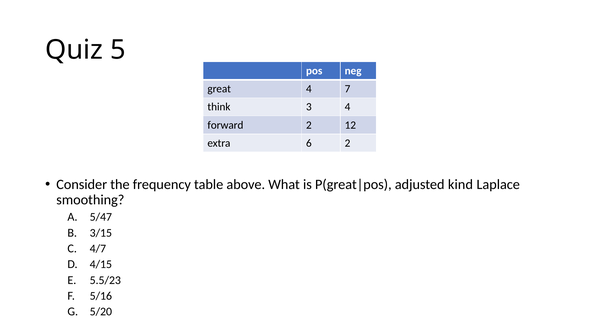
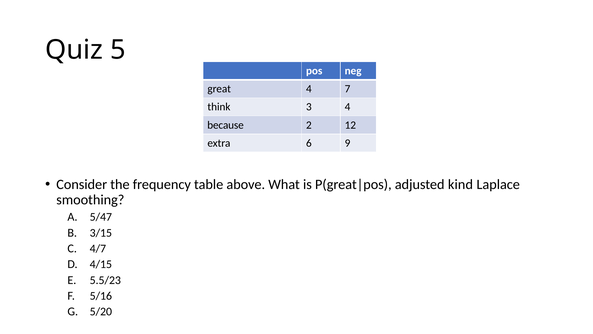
forward: forward -> because (225, 125)
6 2: 2 -> 9 (348, 143)
